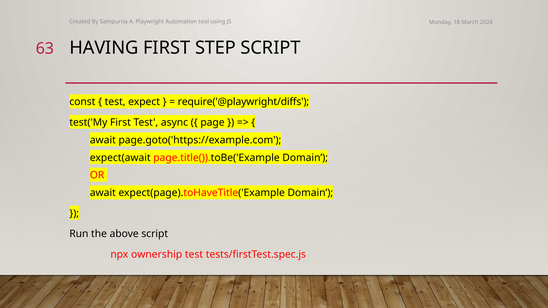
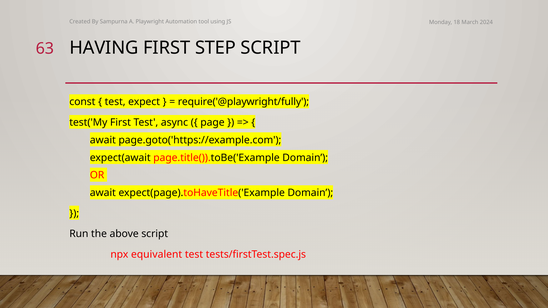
require('@playwright/diffs: require('@playwright/diffs -> require('@playwright/fully (243, 102)
ownership: ownership -> equivalent (157, 255)
